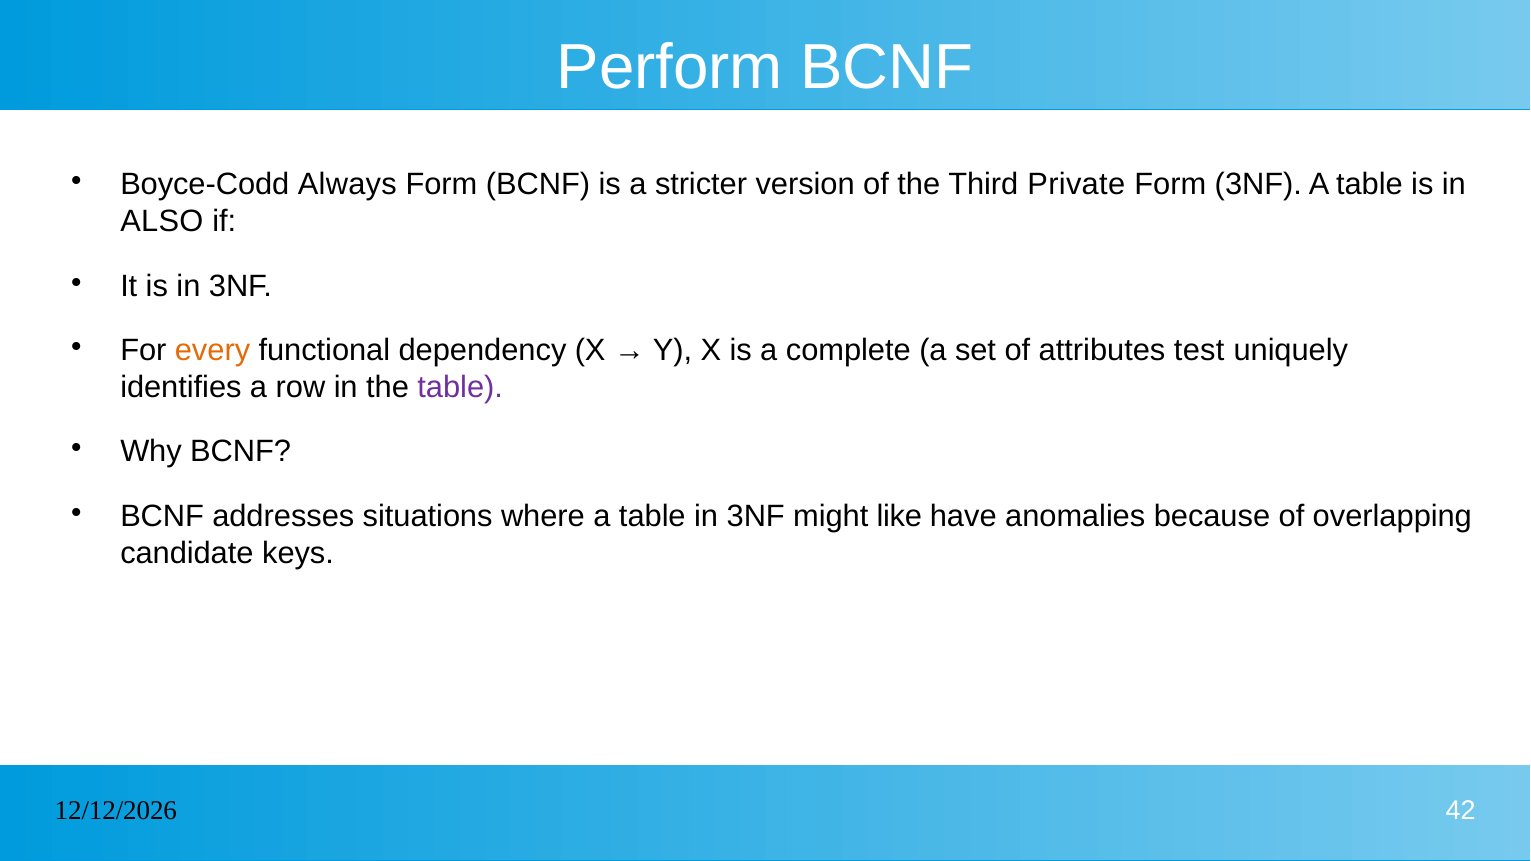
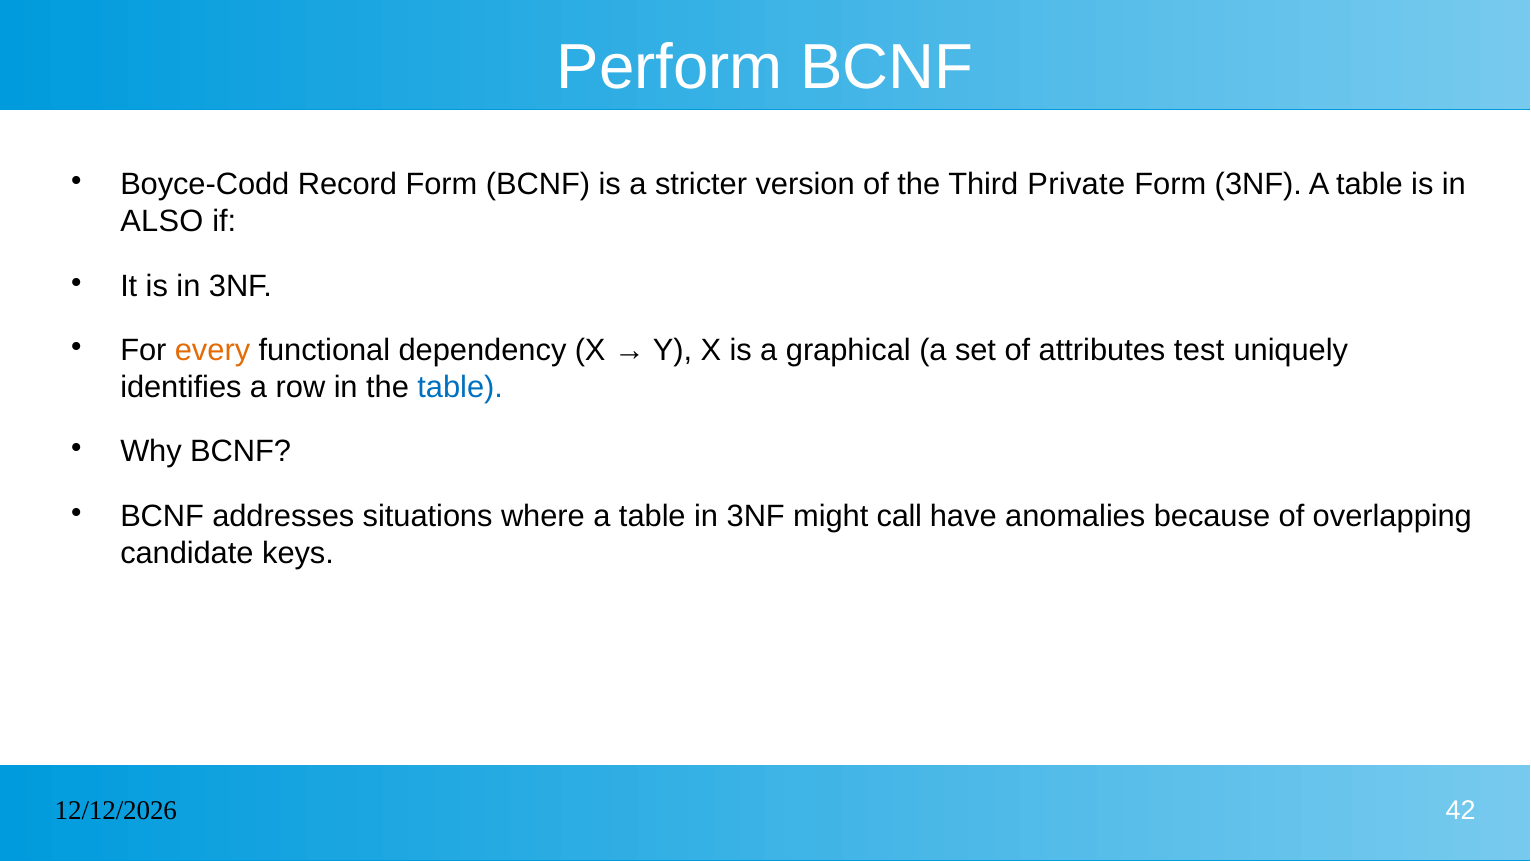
Always: Always -> Record (347, 185)
complete: complete -> graphical (848, 350)
table colour: purple -> blue (460, 387)
like: like -> call (899, 516)
